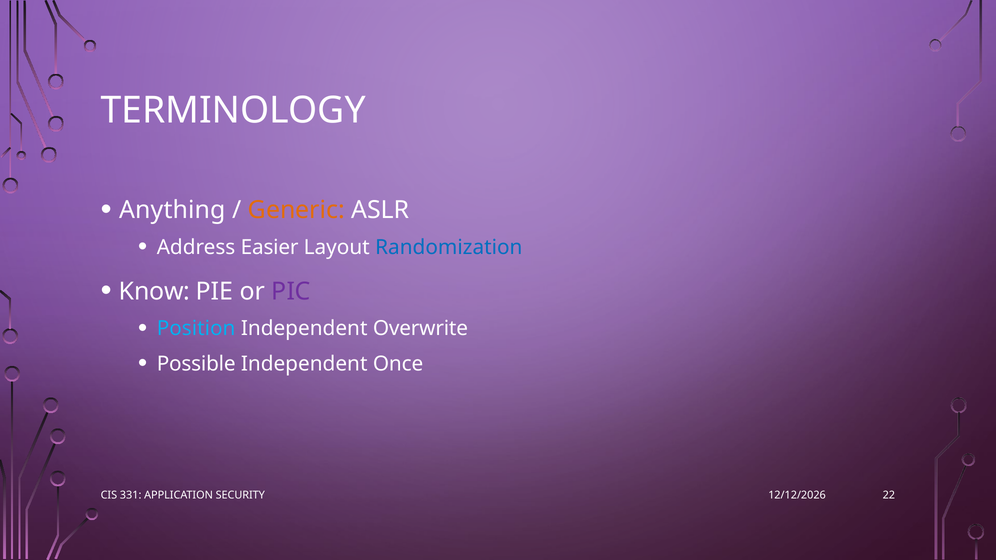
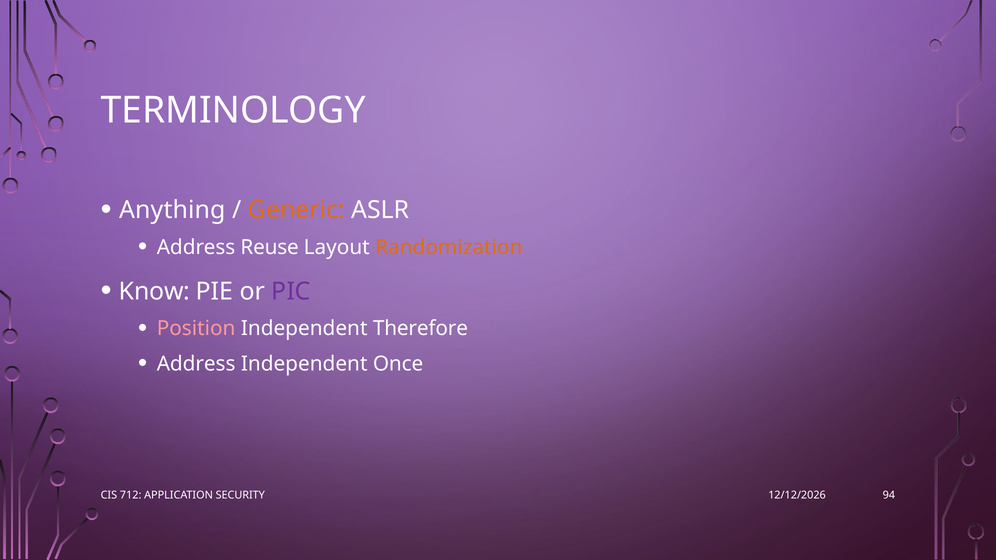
Easier: Easier -> Reuse (270, 247)
Randomization colour: blue -> orange (449, 247)
Position colour: light blue -> pink (196, 329)
Overwrite: Overwrite -> Therefore (420, 329)
Possible: Possible -> Address (196, 364)
331: 331 -> 712 (131, 495)
22: 22 -> 94 (889, 495)
